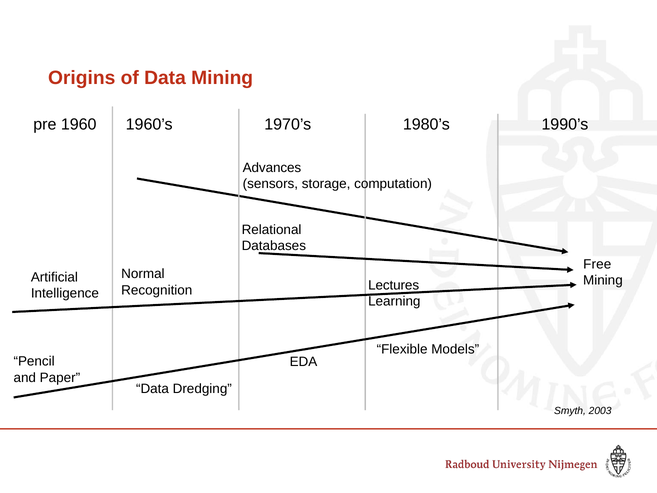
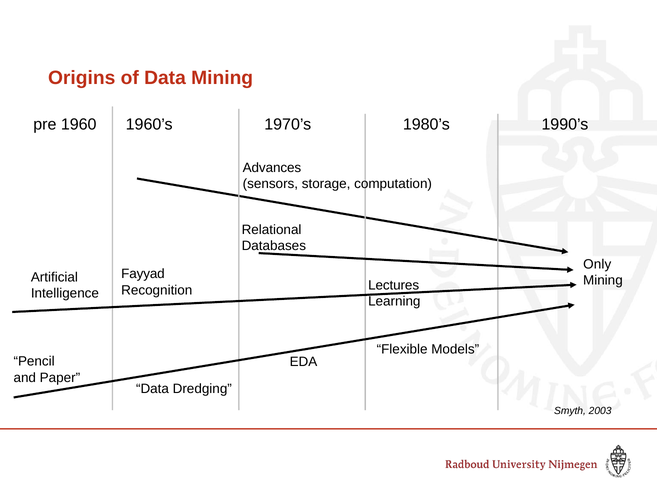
Free: Free -> Only (597, 264)
Normal: Normal -> Fayyad (143, 274)
